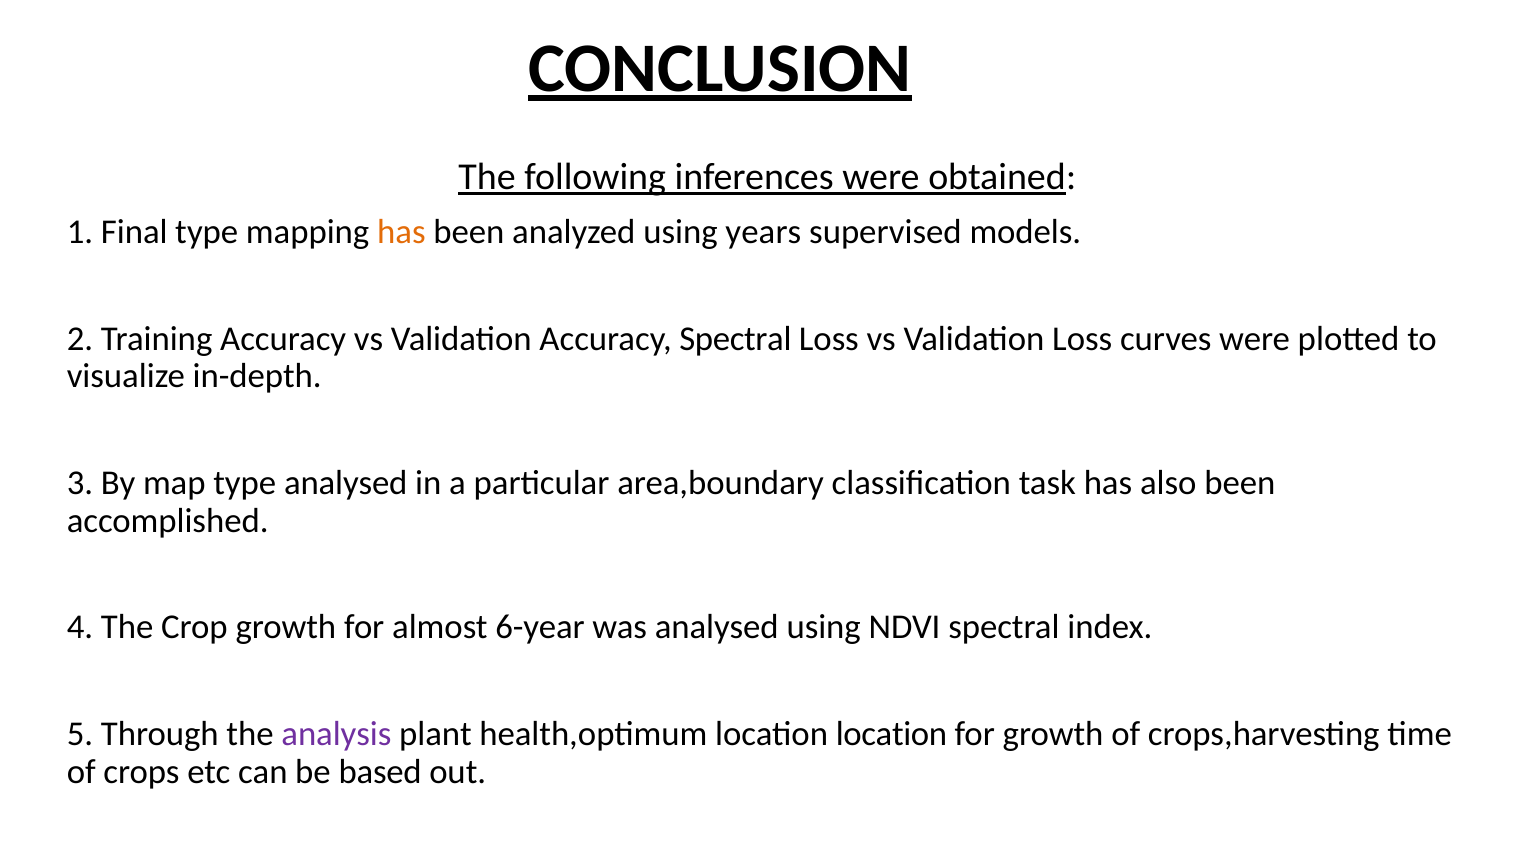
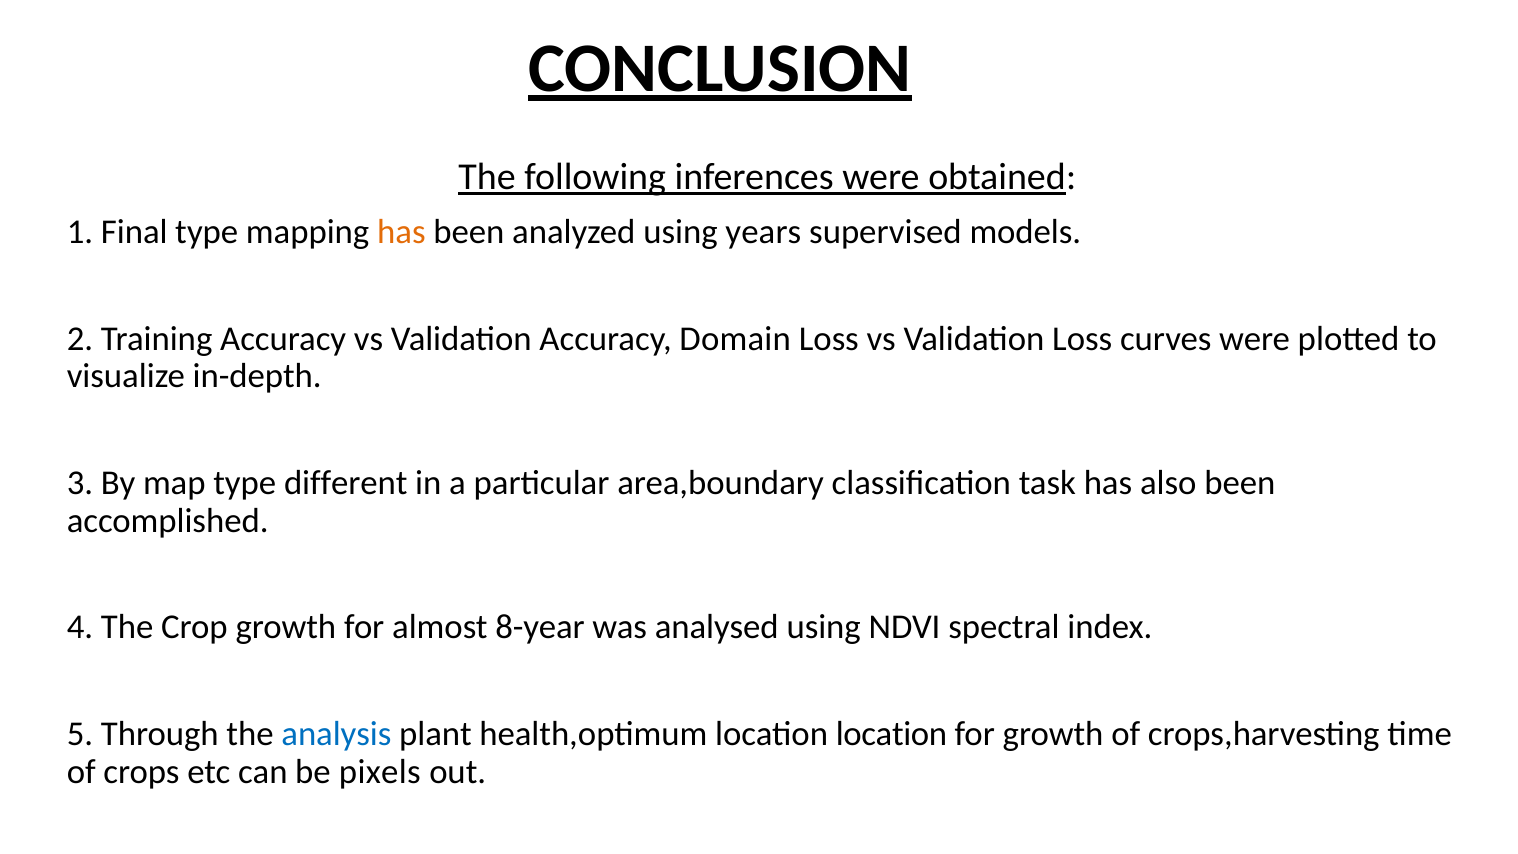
Accuracy Spectral: Spectral -> Domain (735, 339)
type analysed: analysed -> different (346, 483)
6-year: 6-year -> 8-year (540, 627)
analysis colour: purple -> blue (336, 734)
based: based -> pixels (380, 772)
